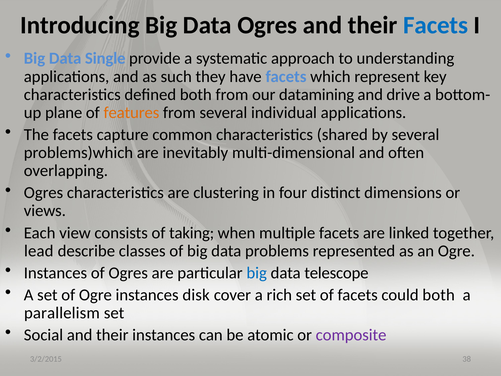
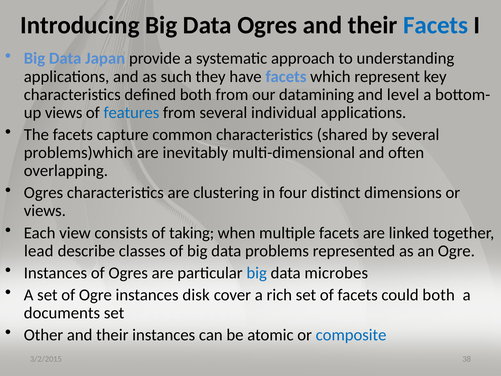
Single: Single -> Japan (105, 58)
drive: drive -> level (403, 94)
plane: plane -> views (64, 113)
features colour: orange -> blue (131, 113)
telescope: telescope -> microbes (336, 273)
parallelism: parallelism -> documents (62, 313)
Social: Social -> Other (43, 335)
composite colour: purple -> blue (351, 335)
